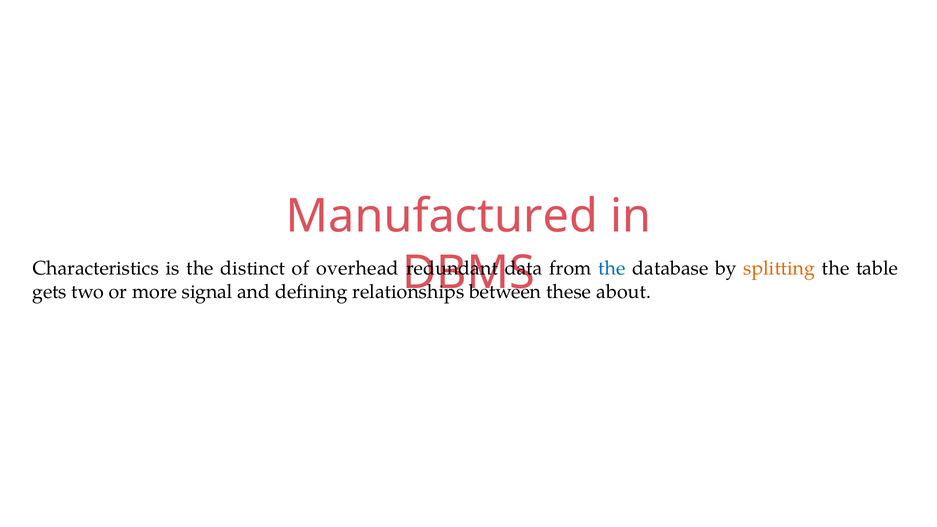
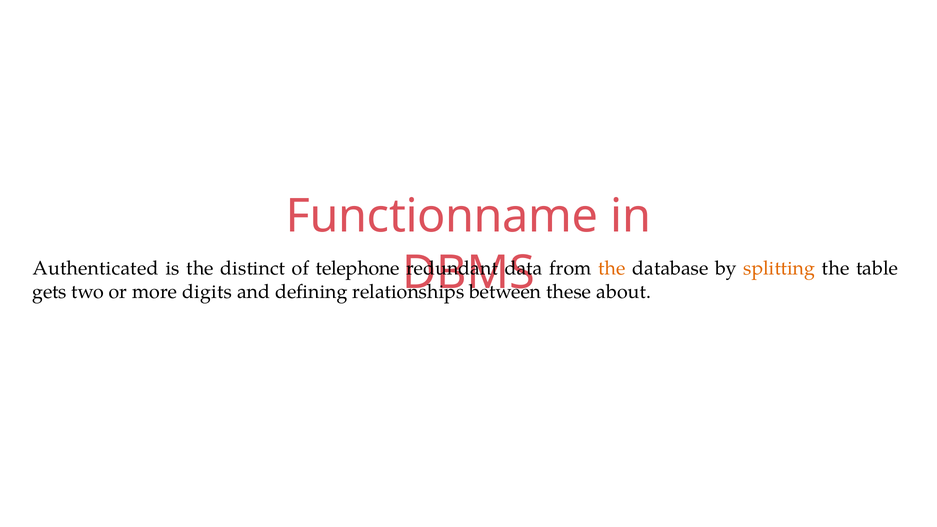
Manufactured: Manufactured -> Functionname (442, 216)
Characteristics: Characteristics -> Authenticated (96, 268)
overhead: overhead -> telephone (358, 268)
the colour: blue -> orange (612, 268)
signal: signal -> digits (207, 292)
